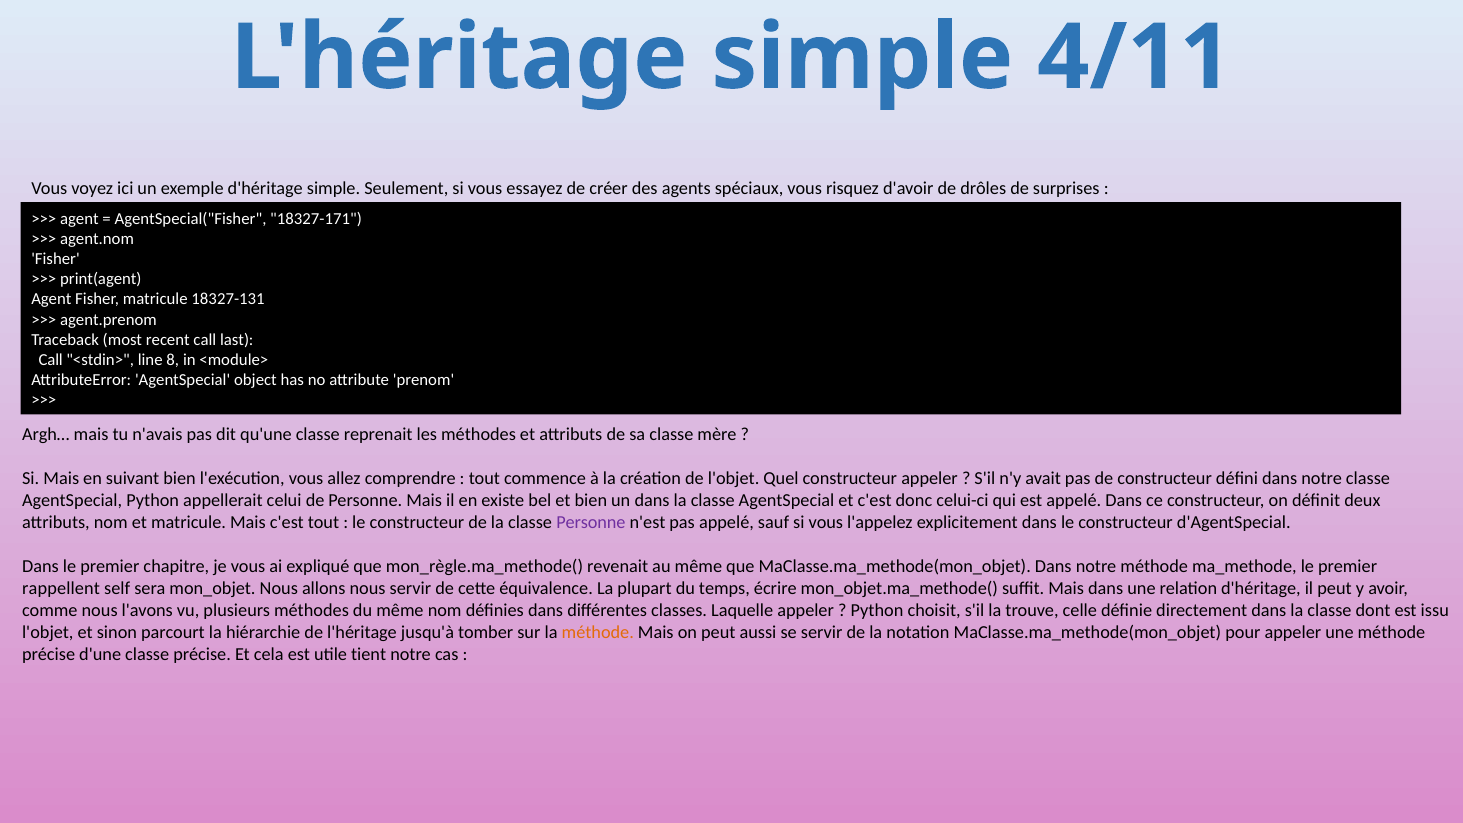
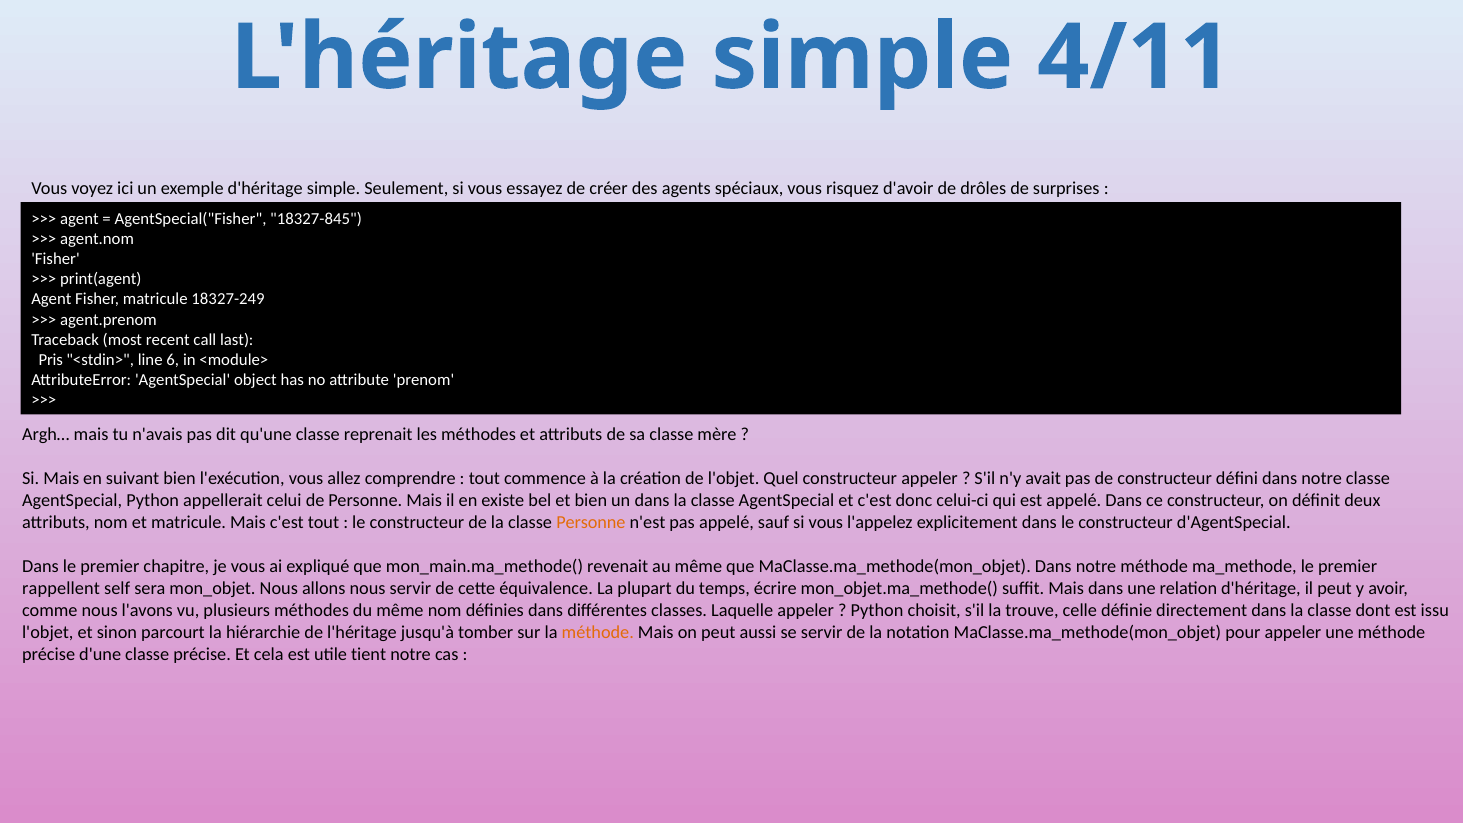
18327-171: 18327-171 -> 18327-845 (316, 219)
18327-131: 18327-131 -> 18327-249 (228, 299)
Call: Call -> Pris (51, 360)
8: 8 -> 6 (173, 360)
Personne colour: purple -> orange (591, 522)
mon_règle.ma_methode(: mon_règle.ma_methode( -> mon_main.ma_methode( (484, 566)
